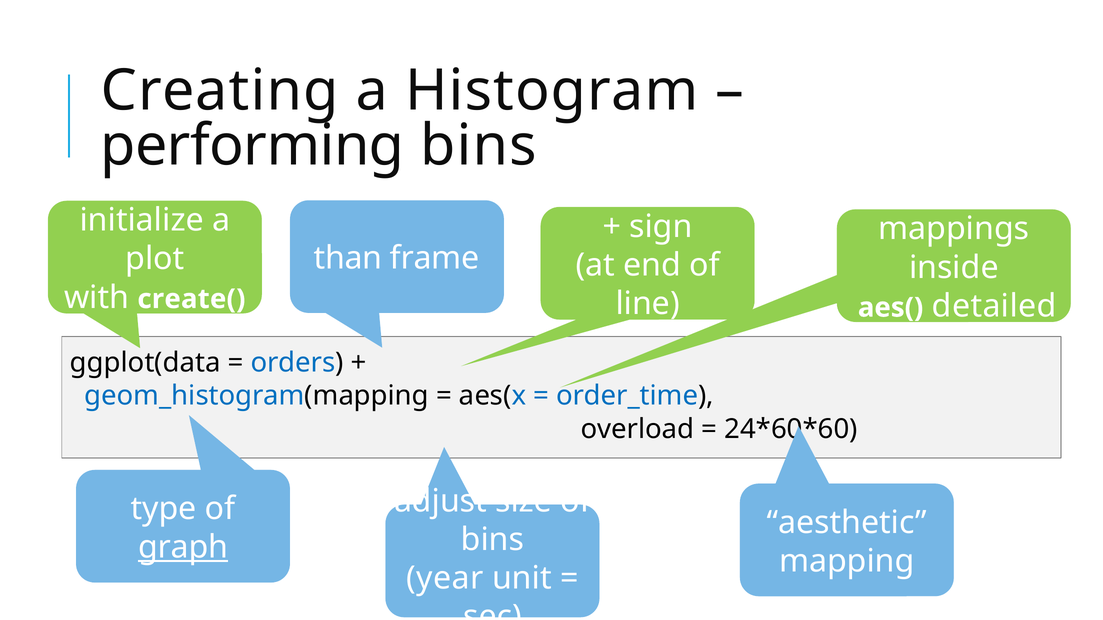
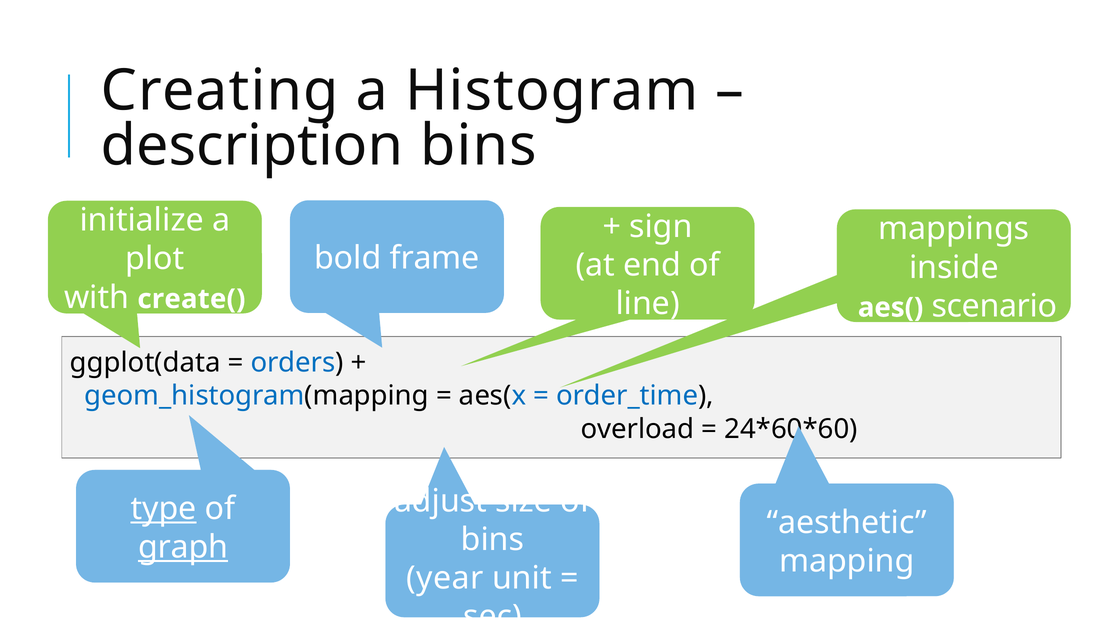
performing: performing -> description (252, 146)
than: than -> bold (348, 259)
detailed: detailed -> scenario (995, 306)
type underline: none -> present (164, 509)
